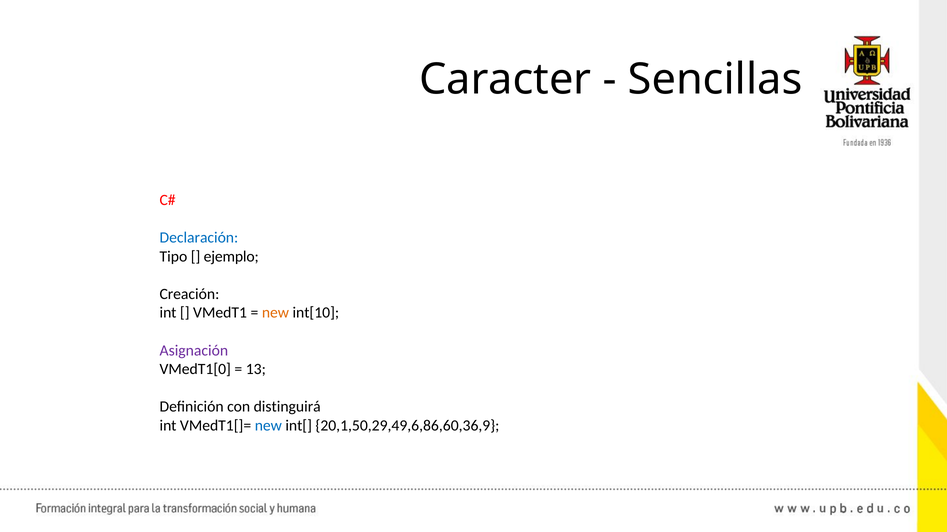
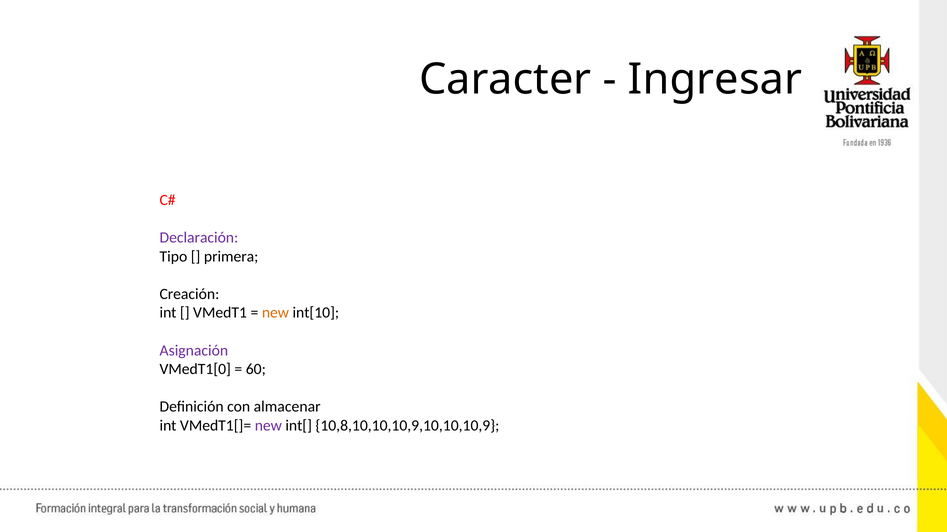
Sencillas: Sencillas -> Ingresar (715, 80)
Declaración colour: blue -> purple (199, 238)
ejemplo: ejemplo -> primera (231, 257)
13: 13 -> 60 (256, 370)
distinguirá: distinguirá -> almacenar (287, 407)
new colour: blue -> purple (268, 426)
20,1,50,29,49,6,86,60,36,9: 20,1,50,29,49,6,86,60,36,9 -> 10,8,10,10,10,9,10,10,10,9 (407, 426)
